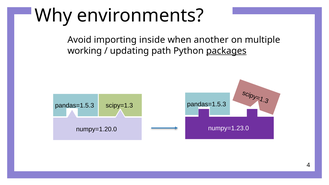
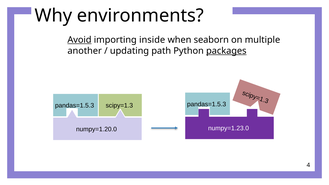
Avoid underline: none -> present (79, 40)
another: another -> seaborn (211, 40)
working: working -> another (85, 51)
